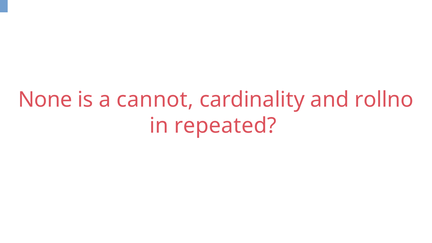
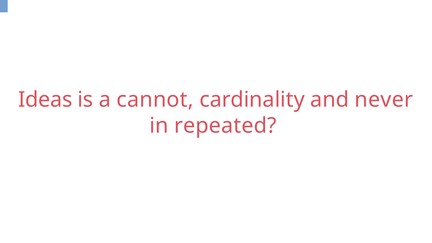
None: None -> Ideas (45, 100)
rollno: rollno -> never (384, 100)
